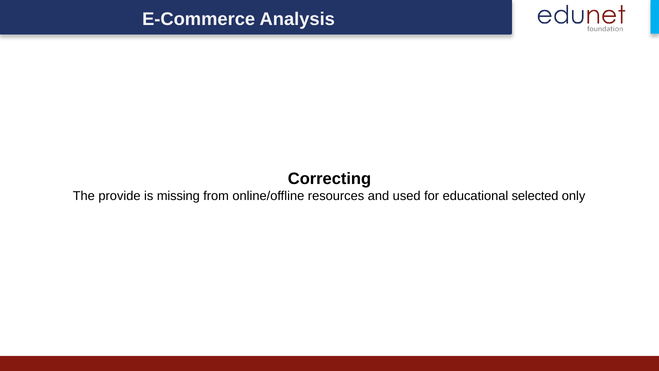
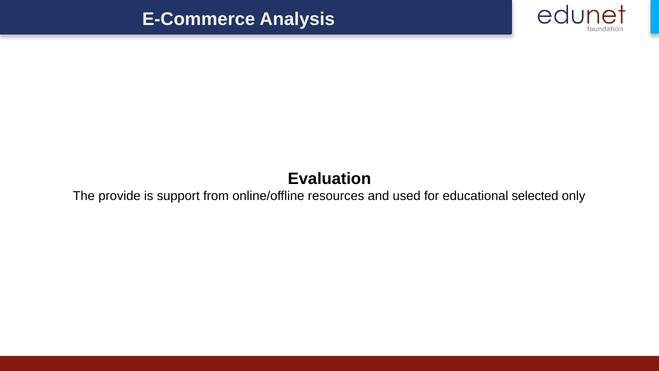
Correcting: Correcting -> Evaluation (329, 179)
missing: missing -> support (178, 196)
